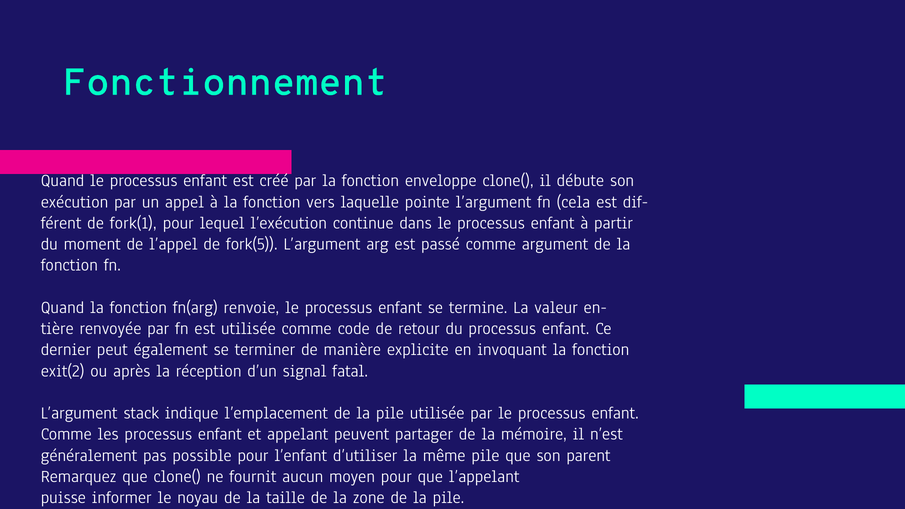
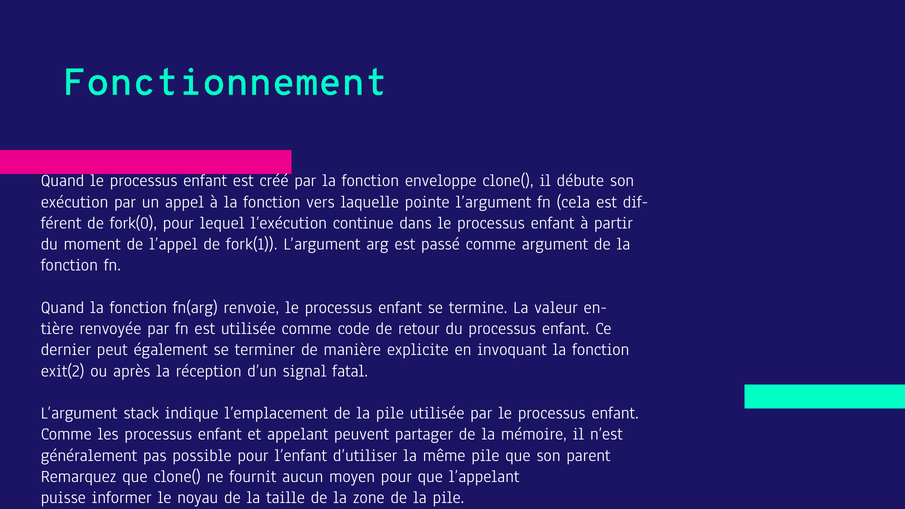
fork(1: fork(1 -> fork(0 (133, 223)
fork(5: fork(5 -> fork(1 (252, 244)
